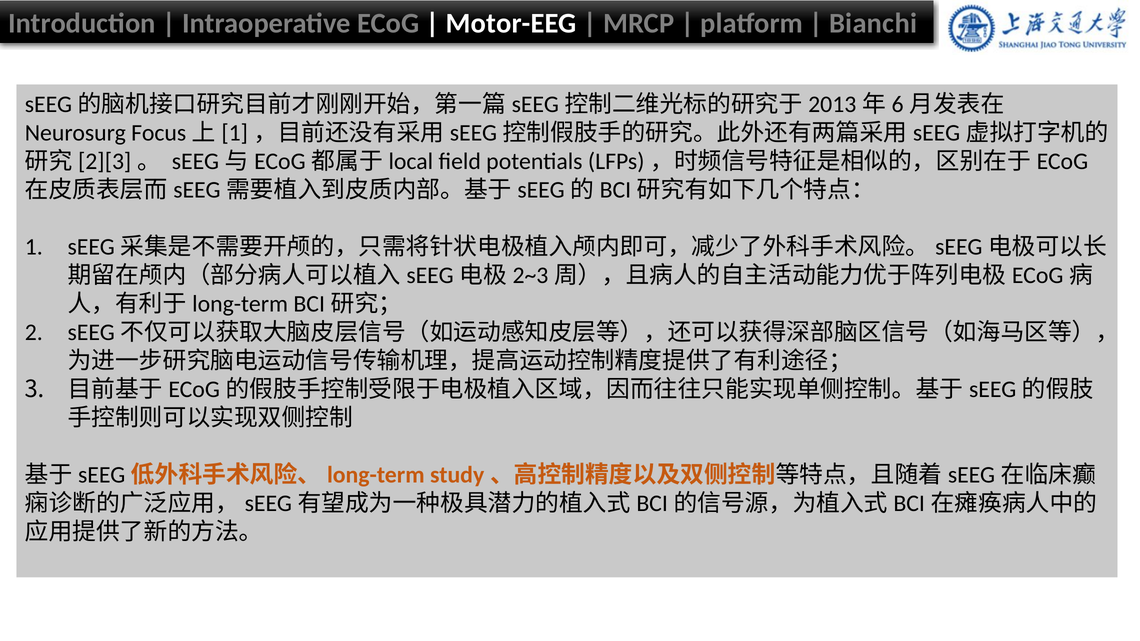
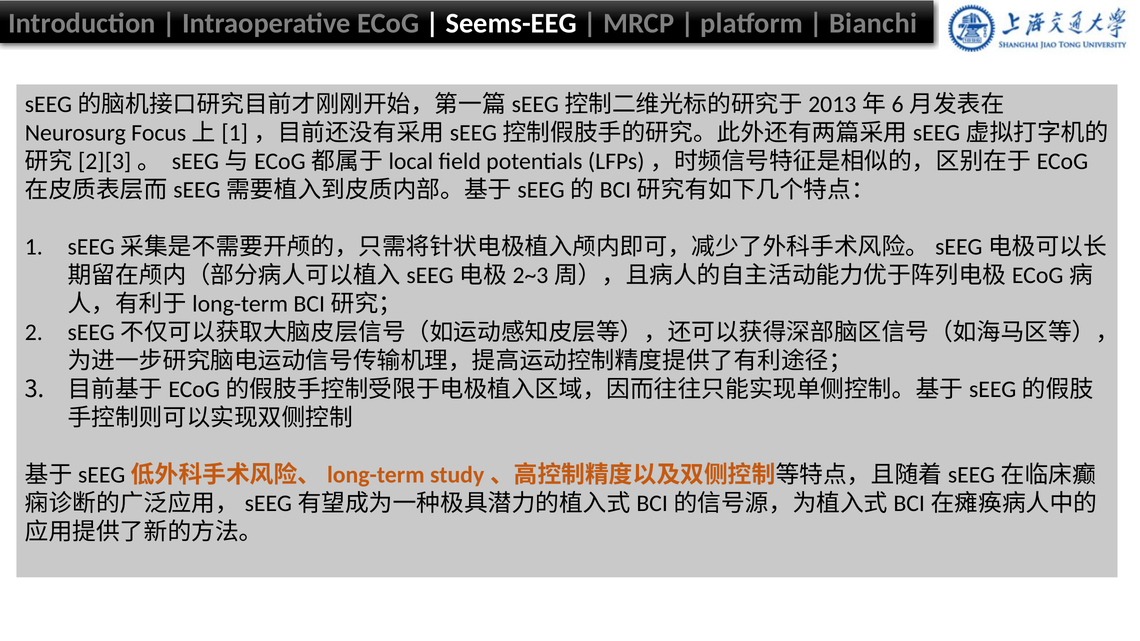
Motor-EEG: Motor-EEG -> Seems-EEG (511, 24)
